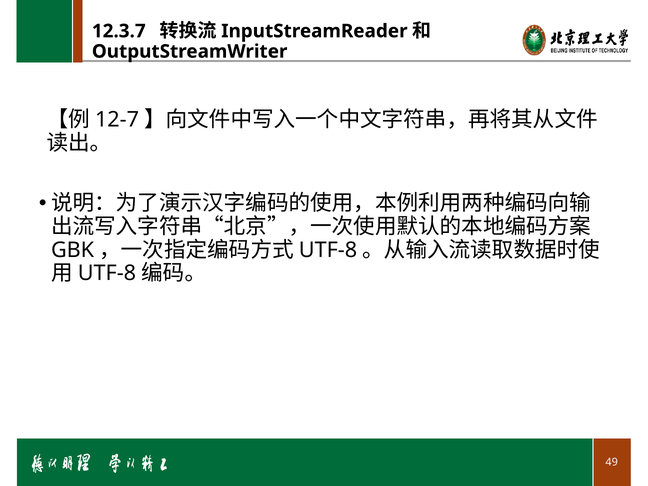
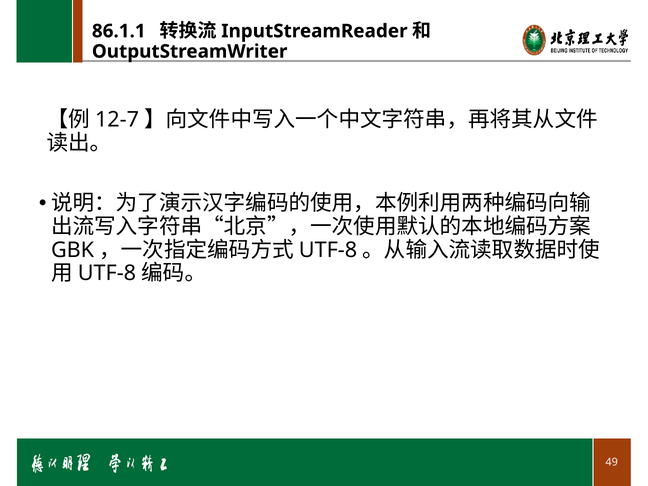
12.3.7: 12.3.7 -> 86.1.1 (119, 31)
